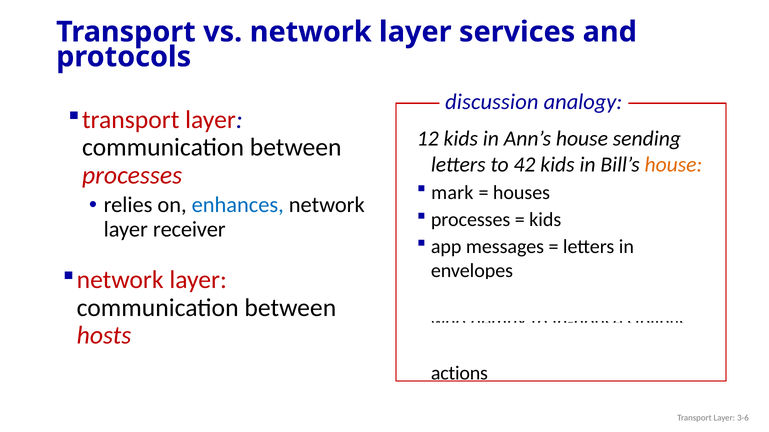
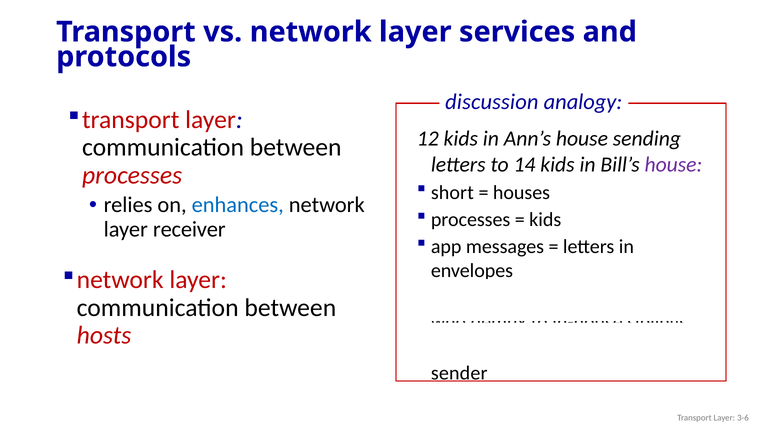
42: 42 -> 14 (524, 165)
house colour: orange -> purple (673, 165)
mark: mark -> short (452, 193)
actions: actions -> sender (459, 374)
